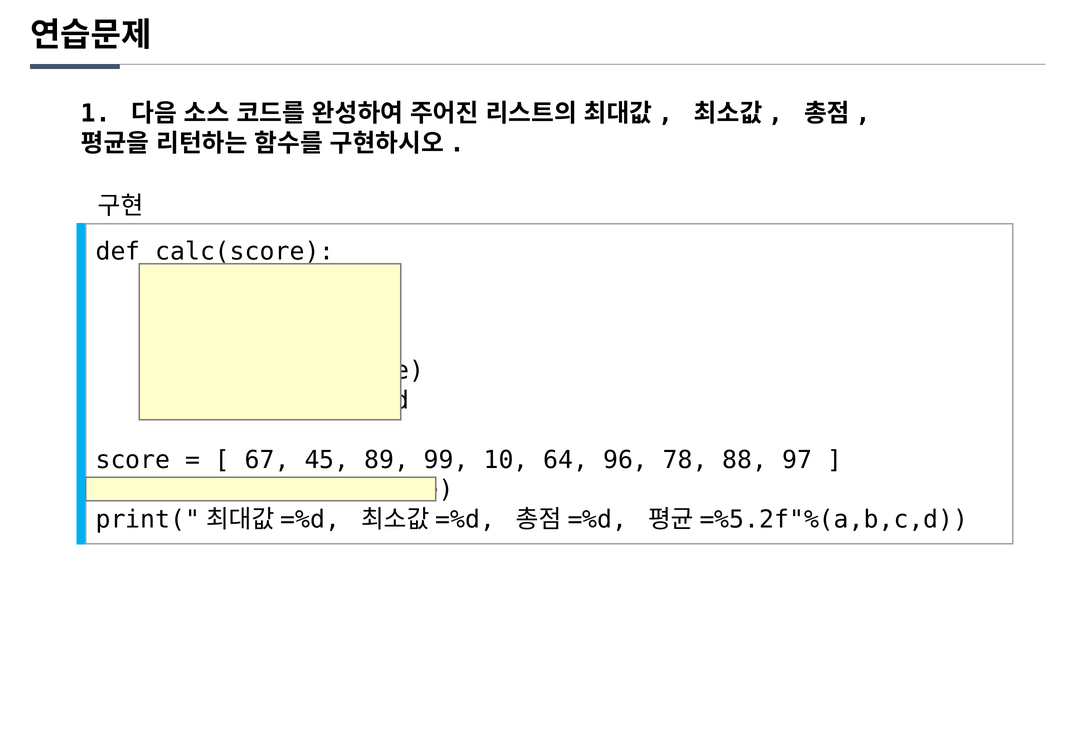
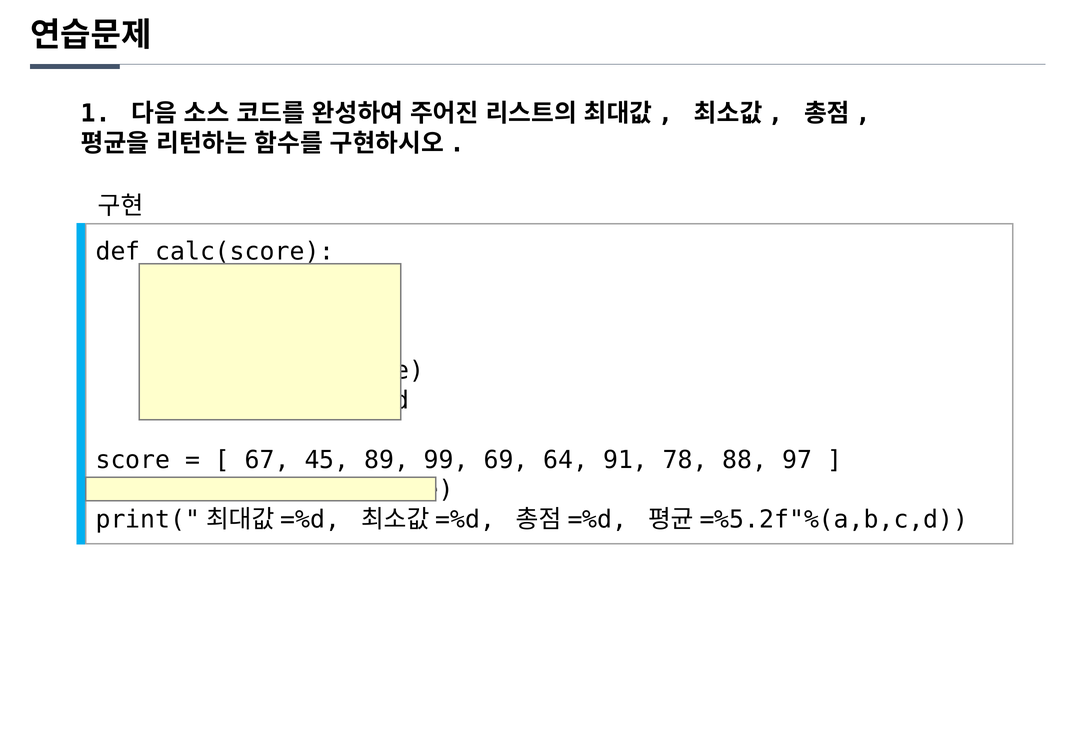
10: 10 -> 69 (506, 460)
96: 96 -> 91 (625, 460)
